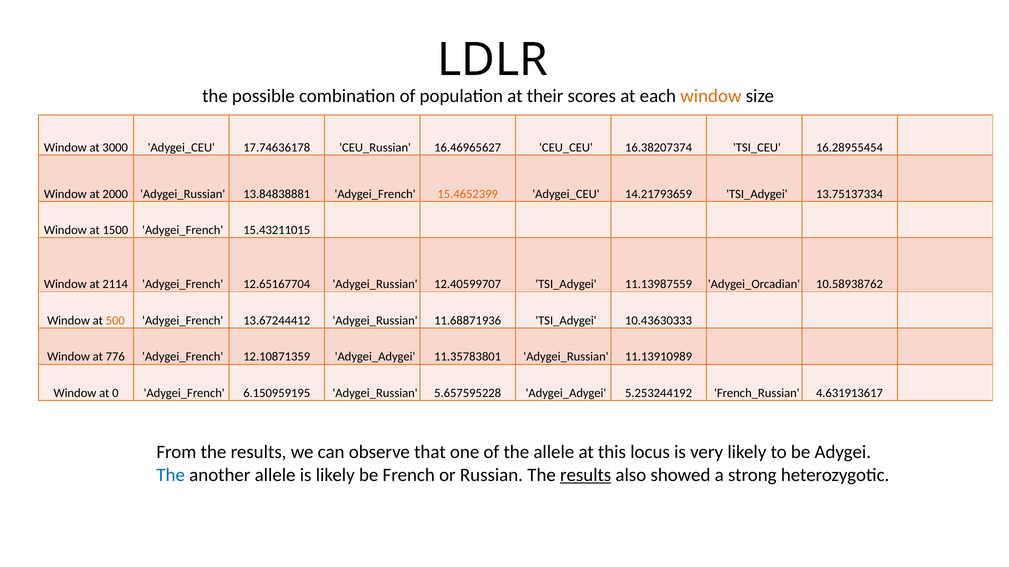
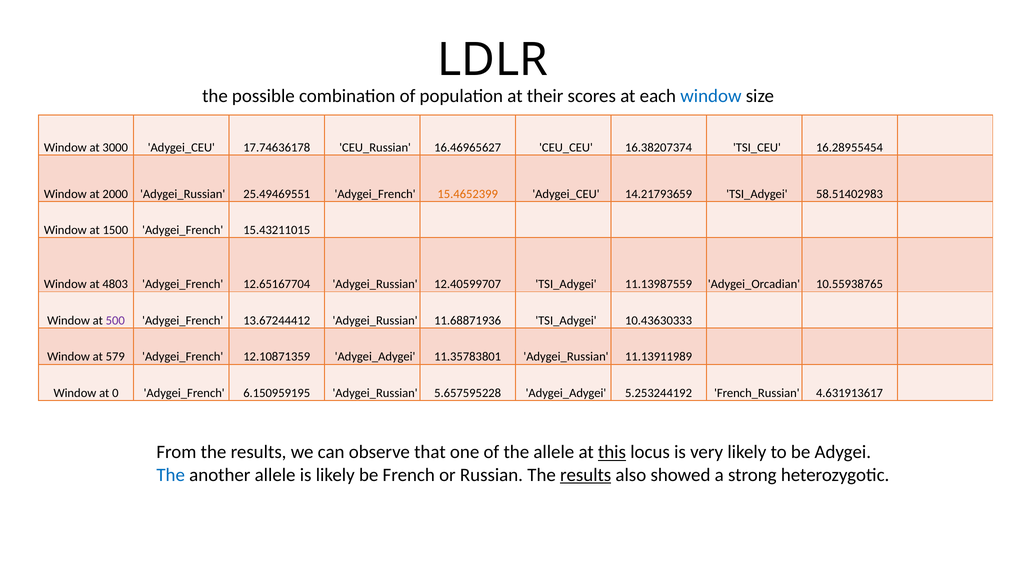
window colour: orange -> blue (711, 96)
13.84838881: 13.84838881 -> 25.49469551 (277, 194)
13.75137334: 13.75137334 -> 58.51402983 (849, 194)
2114: 2114 -> 4803 (115, 284)
10.58938762: 10.58938762 -> 10.55938765 (849, 284)
500 colour: orange -> purple (115, 321)
776: 776 -> 579 (115, 357)
11.13910989: 11.13910989 -> 11.13911989 (659, 357)
this underline: none -> present (612, 453)
